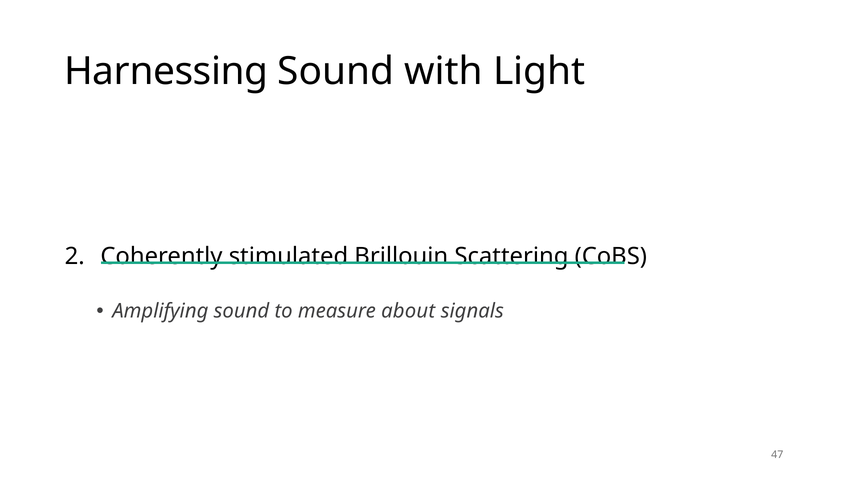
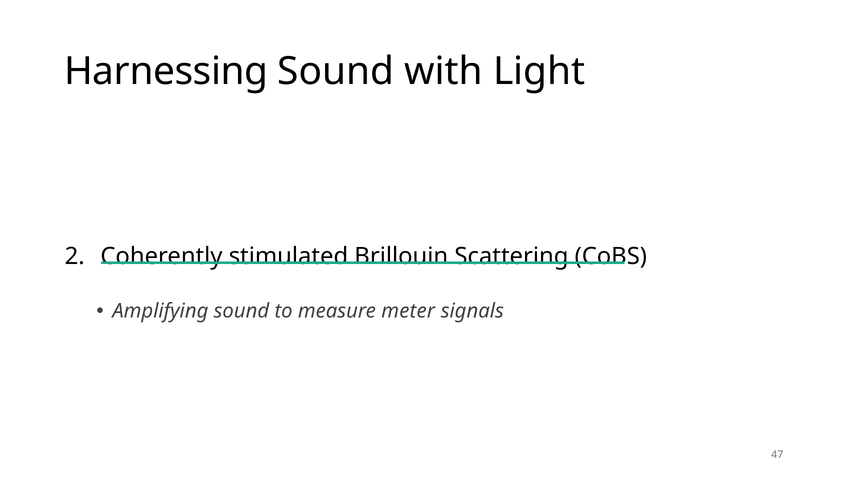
about: about -> meter (408, 311)
